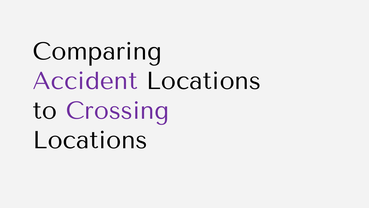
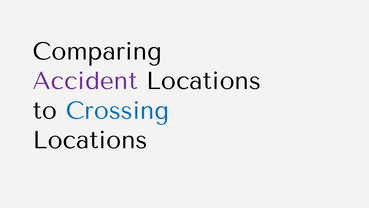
Crossing colour: purple -> blue (118, 110)
